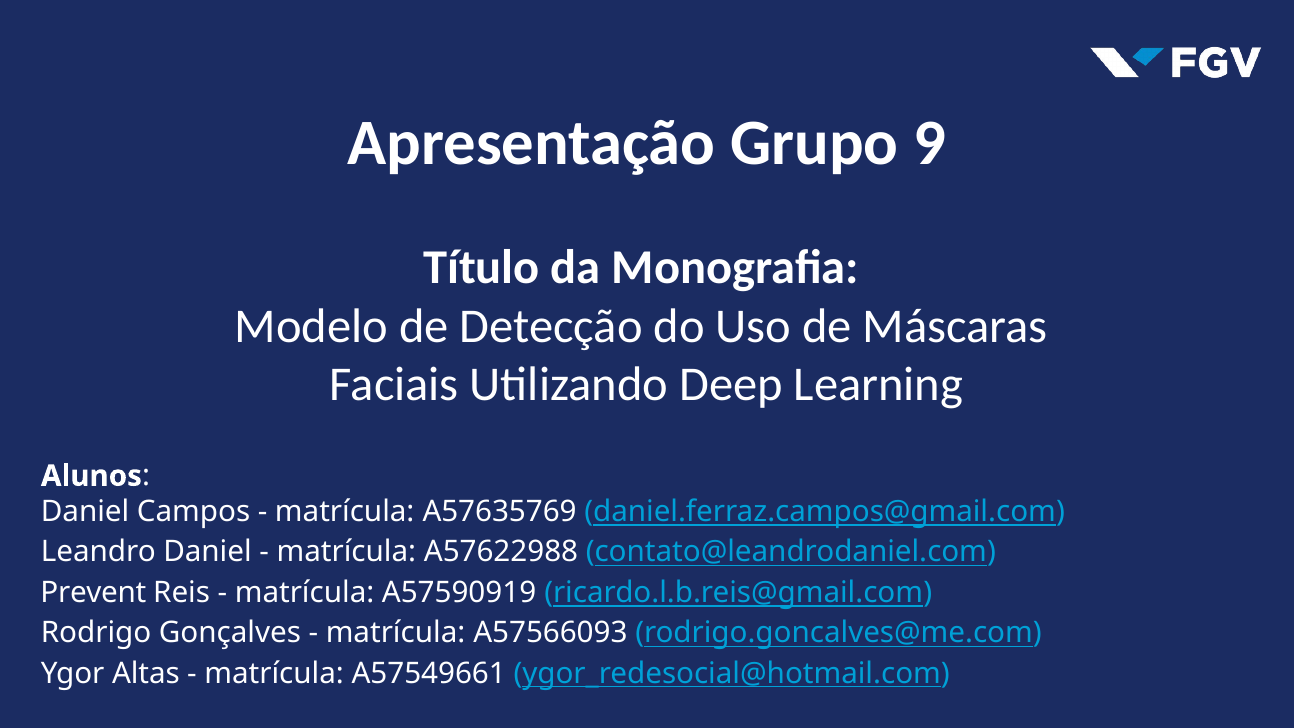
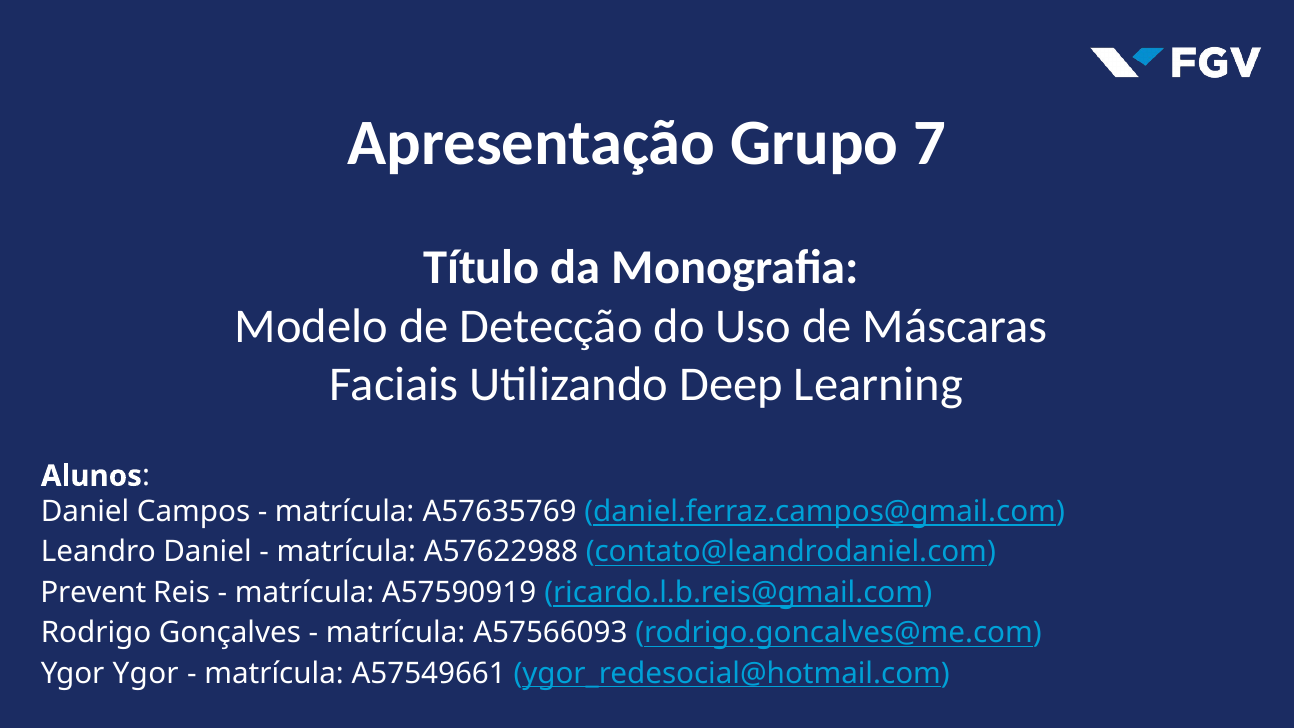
9: 9 -> 7 (929, 143)
Ygor Altas: Altas -> Ygor (146, 673)
